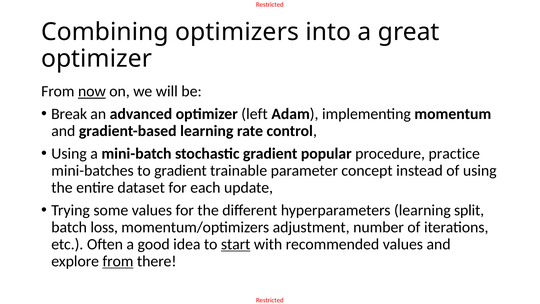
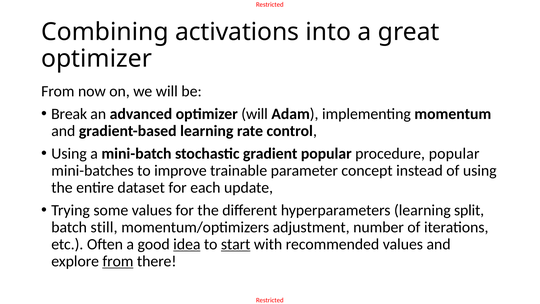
optimizers: optimizers -> activations (237, 32)
now underline: present -> none (92, 91)
optimizer left: left -> will (255, 114)
procedure practice: practice -> popular (454, 153)
to gradient: gradient -> improve (180, 170)
loss: loss -> still (104, 227)
idea underline: none -> present (187, 244)
